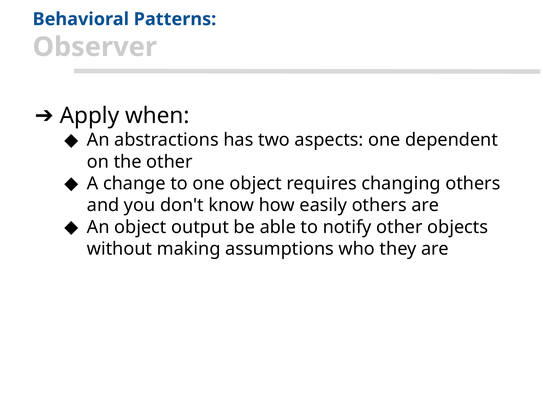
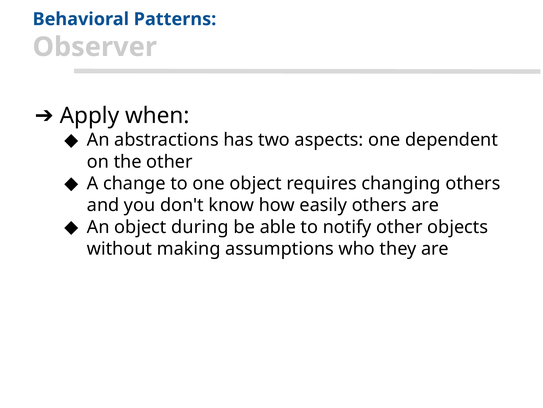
output: output -> during (200, 227)
